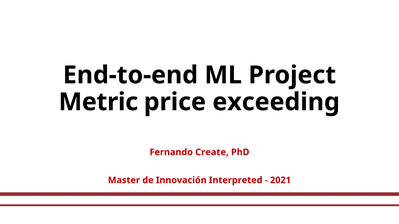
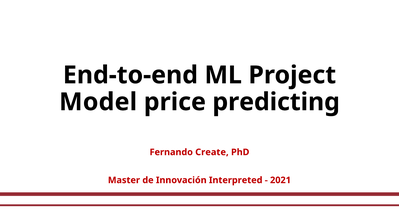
Metric: Metric -> Model (98, 102)
exceeding: exceeding -> predicting (276, 102)
